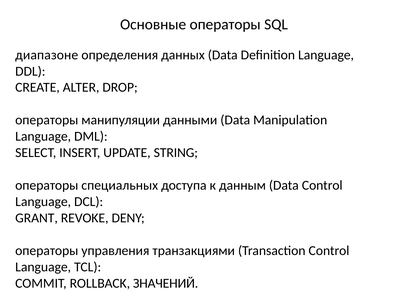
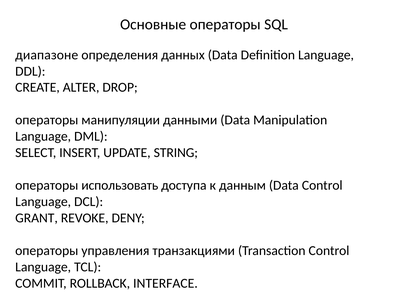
специальных: специальных -> использовать (120, 185)
ЗНАЧЕНИЙ: ЗНАЧЕНИЙ -> INTERFACE (165, 283)
